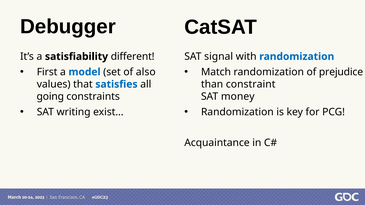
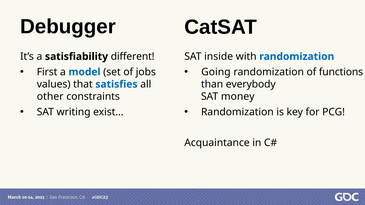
signal: signal -> inside (219, 57)
also: also -> jobs (146, 72)
Match: Match -> Going (216, 72)
prejudice: prejudice -> functions (341, 72)
constraint: constraint -> everybody (251, 84)
going: going -> other (50, 97)
